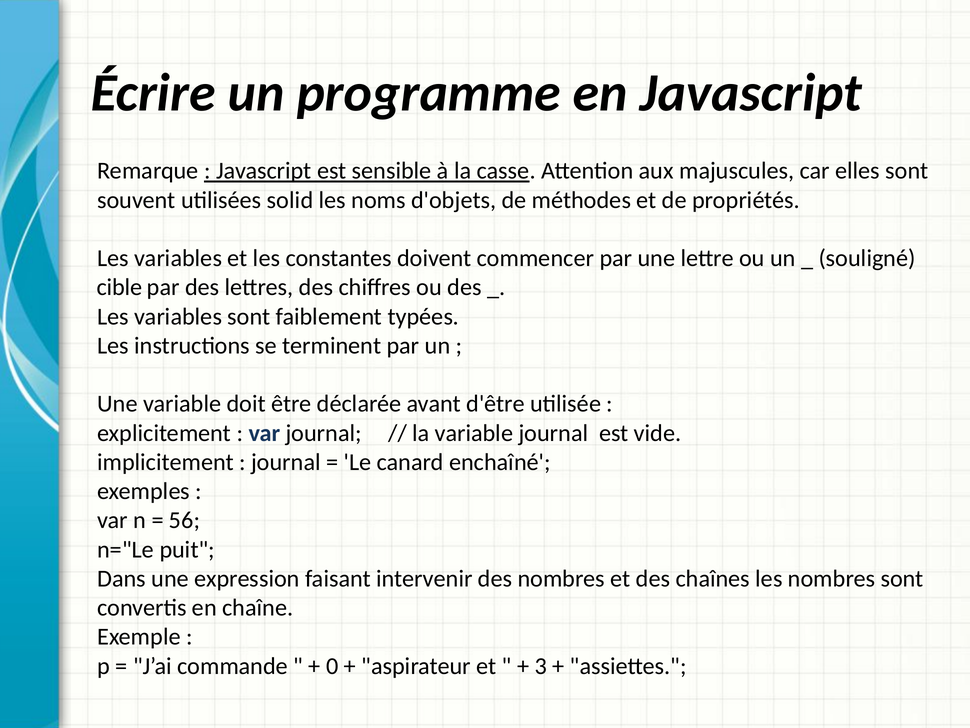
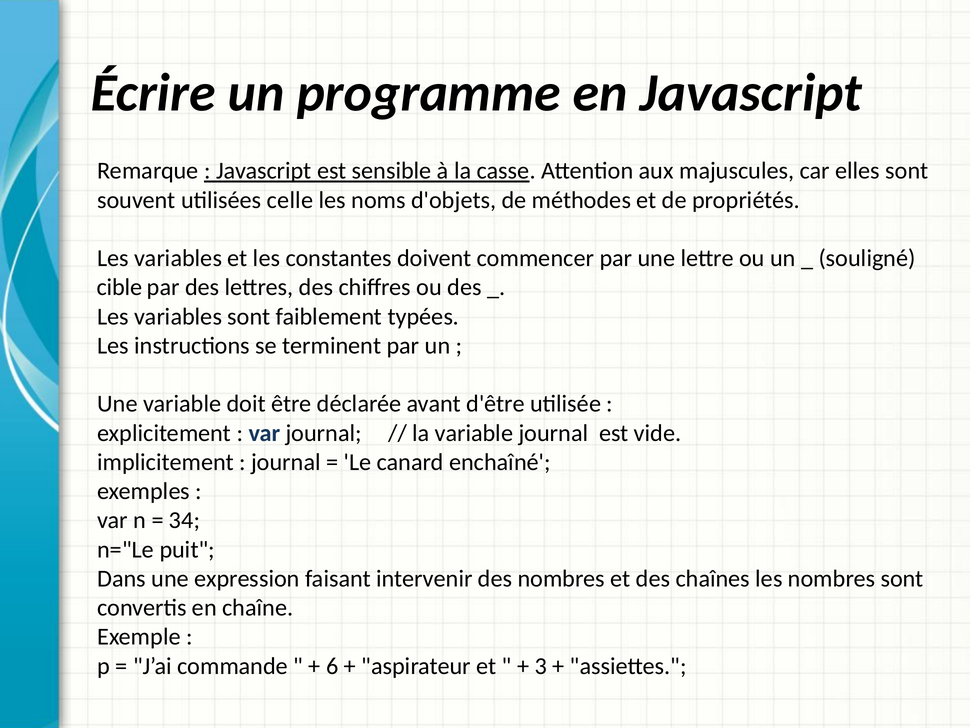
solid: solid -> celle (290, 200)
56: 56 -> 34 (184, 520)
0: 0 -> 6 (332, 666)
